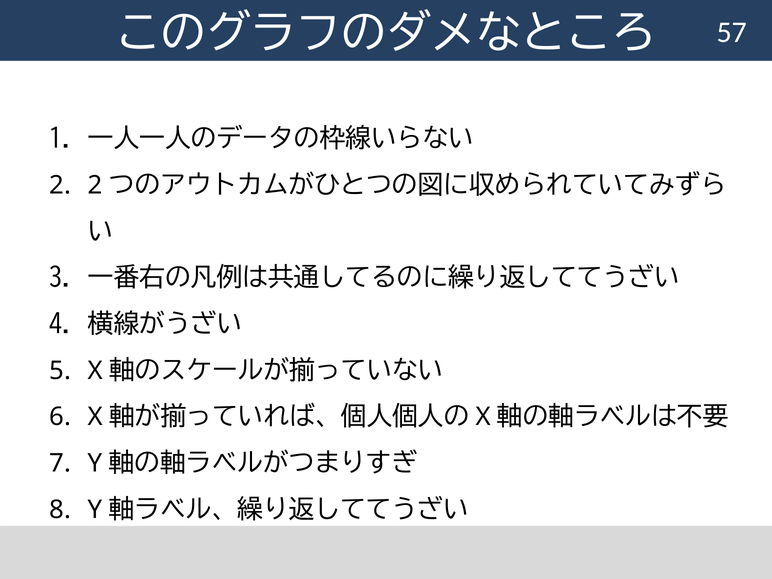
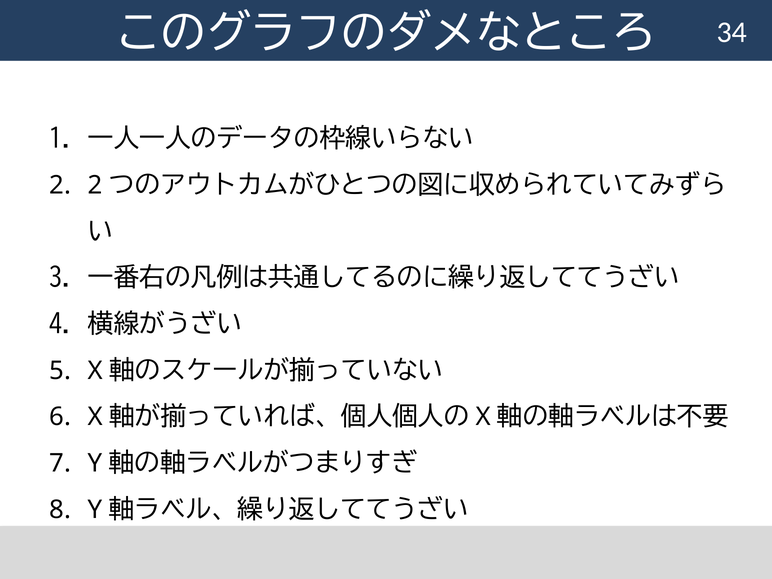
57: 57 -> 34 (732, 32)
